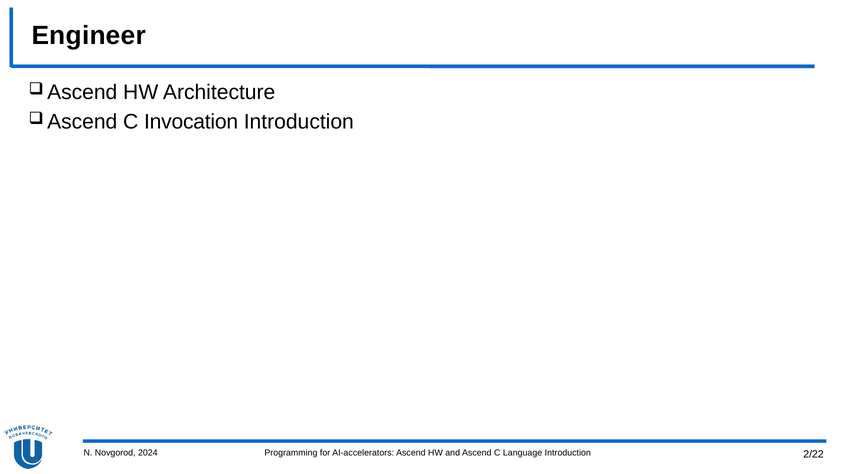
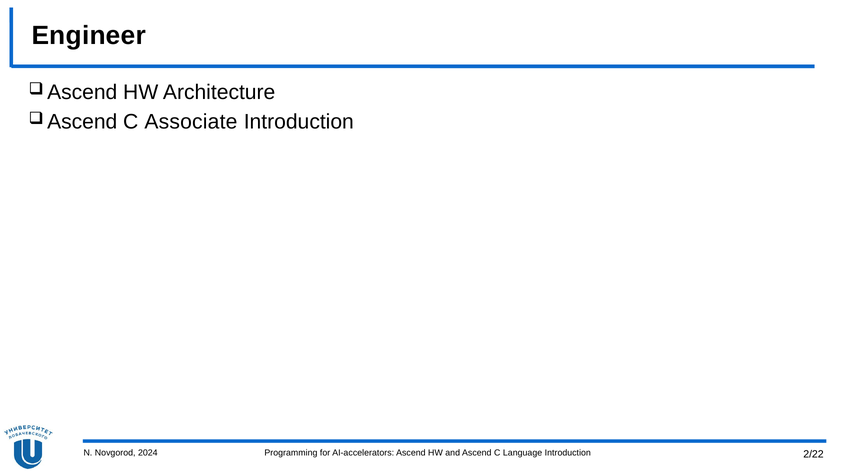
Invocation: Invocation -> Associate (191, 122)
